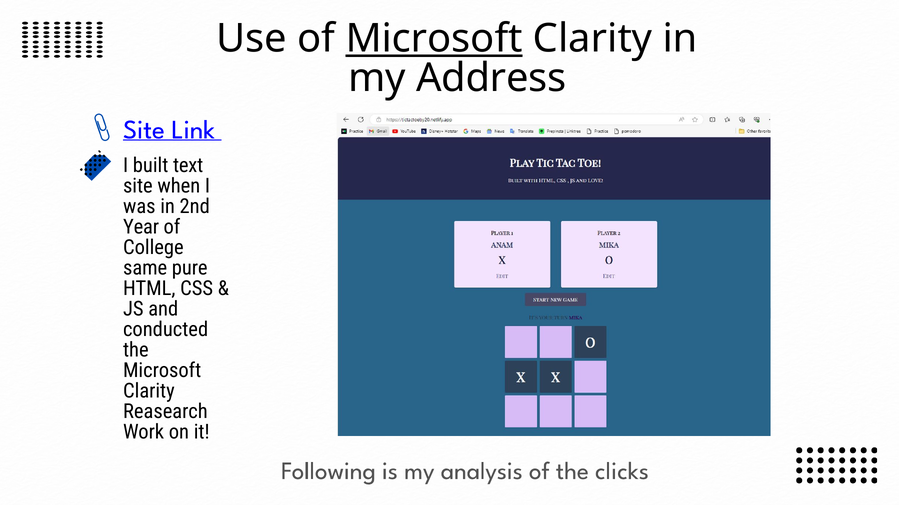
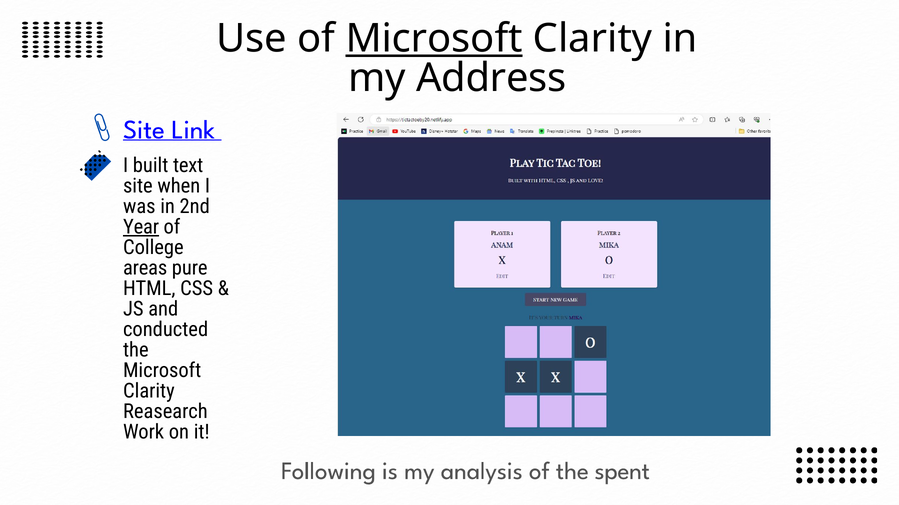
Year underline: none -> present (141, 227)
same: same -> areas (145, 268)
clicks: clicks -> spent (622, 471)
